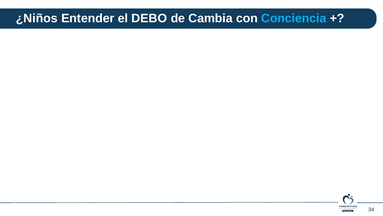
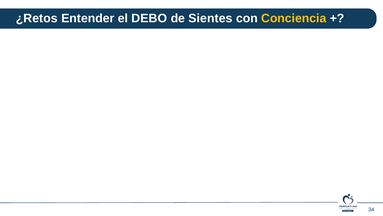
¿Niños: ¿Niños -> ¿Retos (37, 18)
Cambia: Cambia -> Sientes (210, 18)
Conciencia colour: light blue -> yellow (294, 18)
